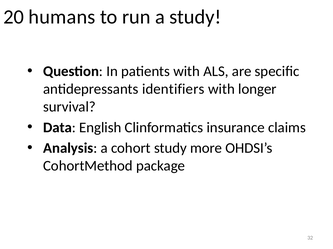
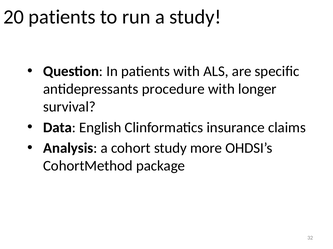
20 humans: humans -> patients (62, 17)
identifiers: identifiers -> procedure (173, 89)
